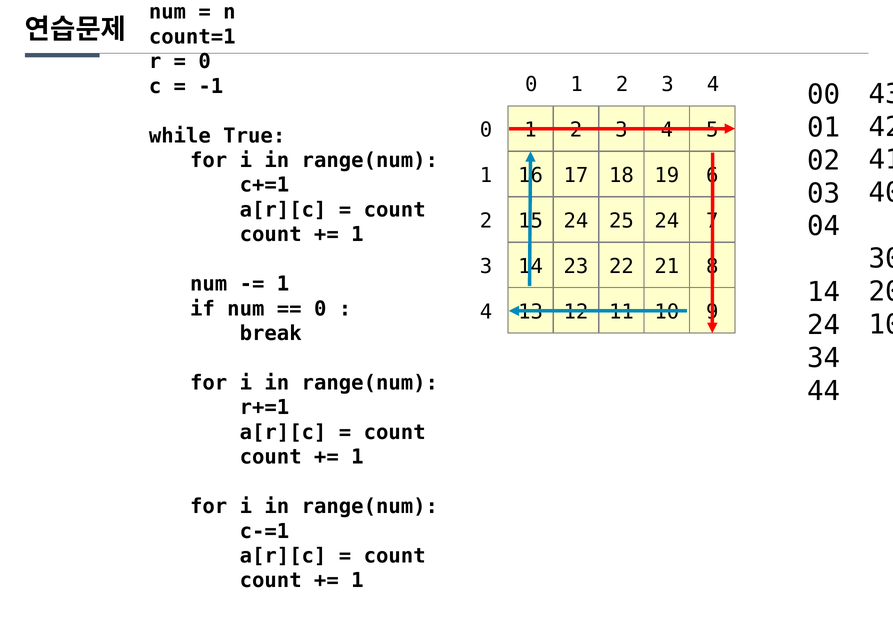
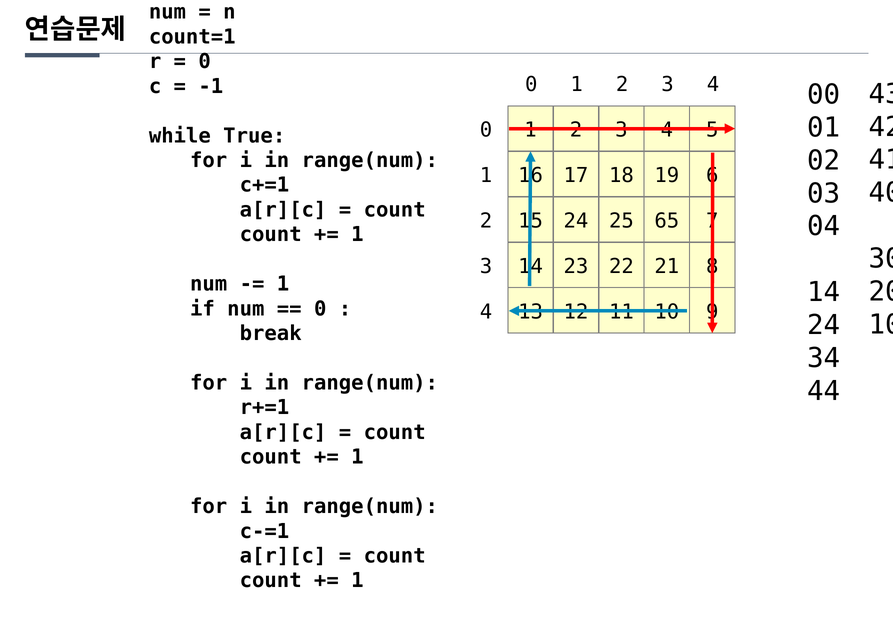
25 24: 24 -> 65 (667, 221)
